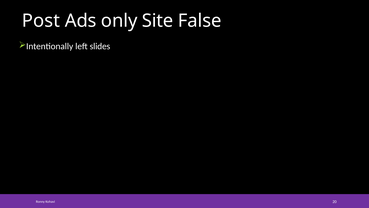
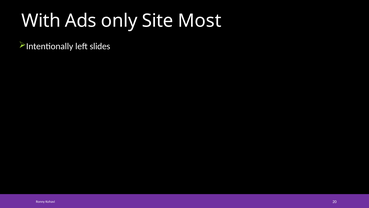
Post: Post -> With (41, 21)
False: False -> Most (200, 21)
